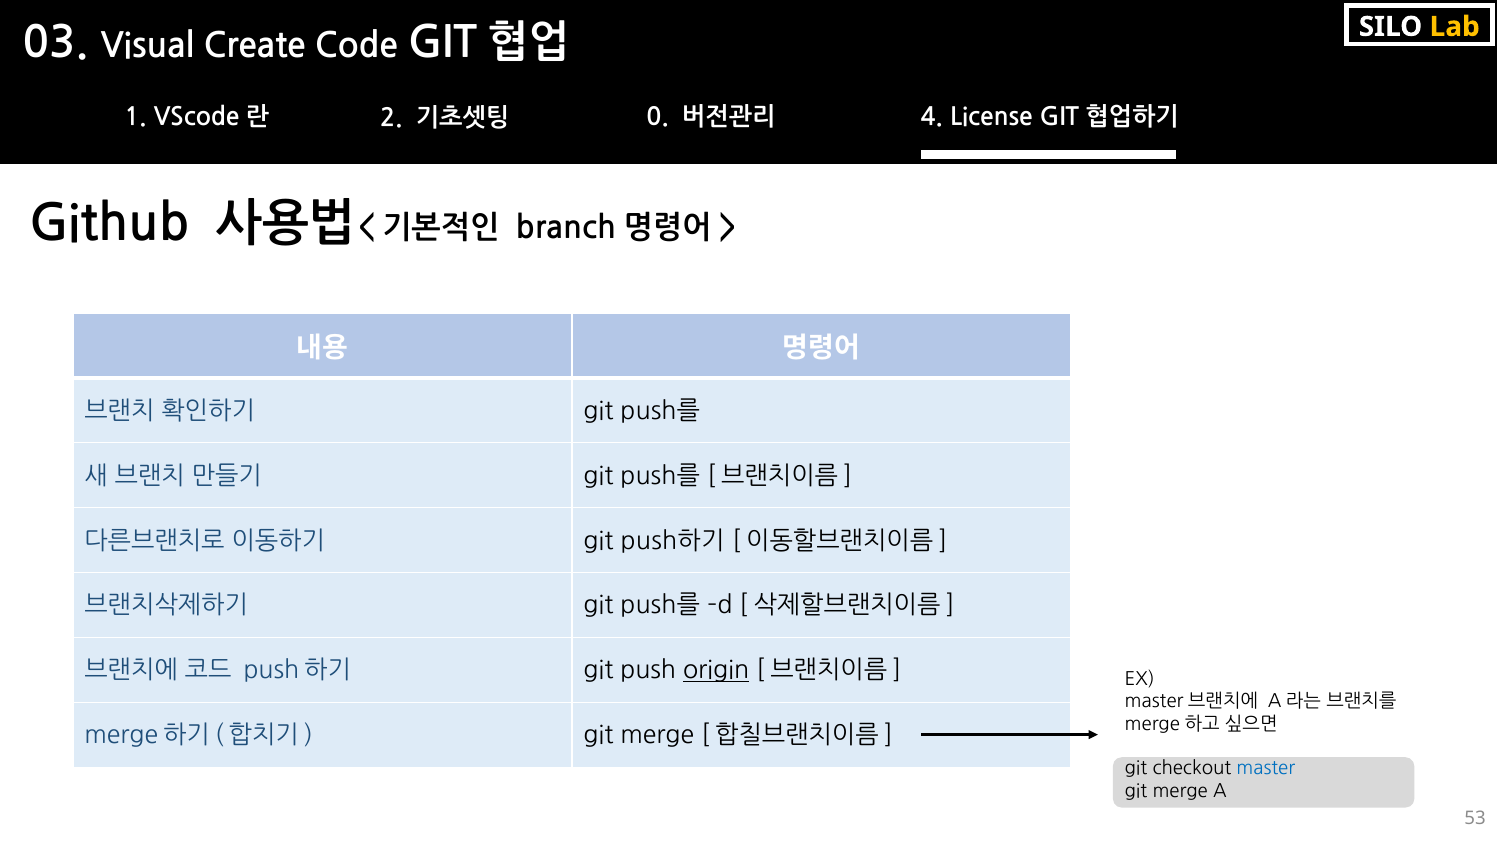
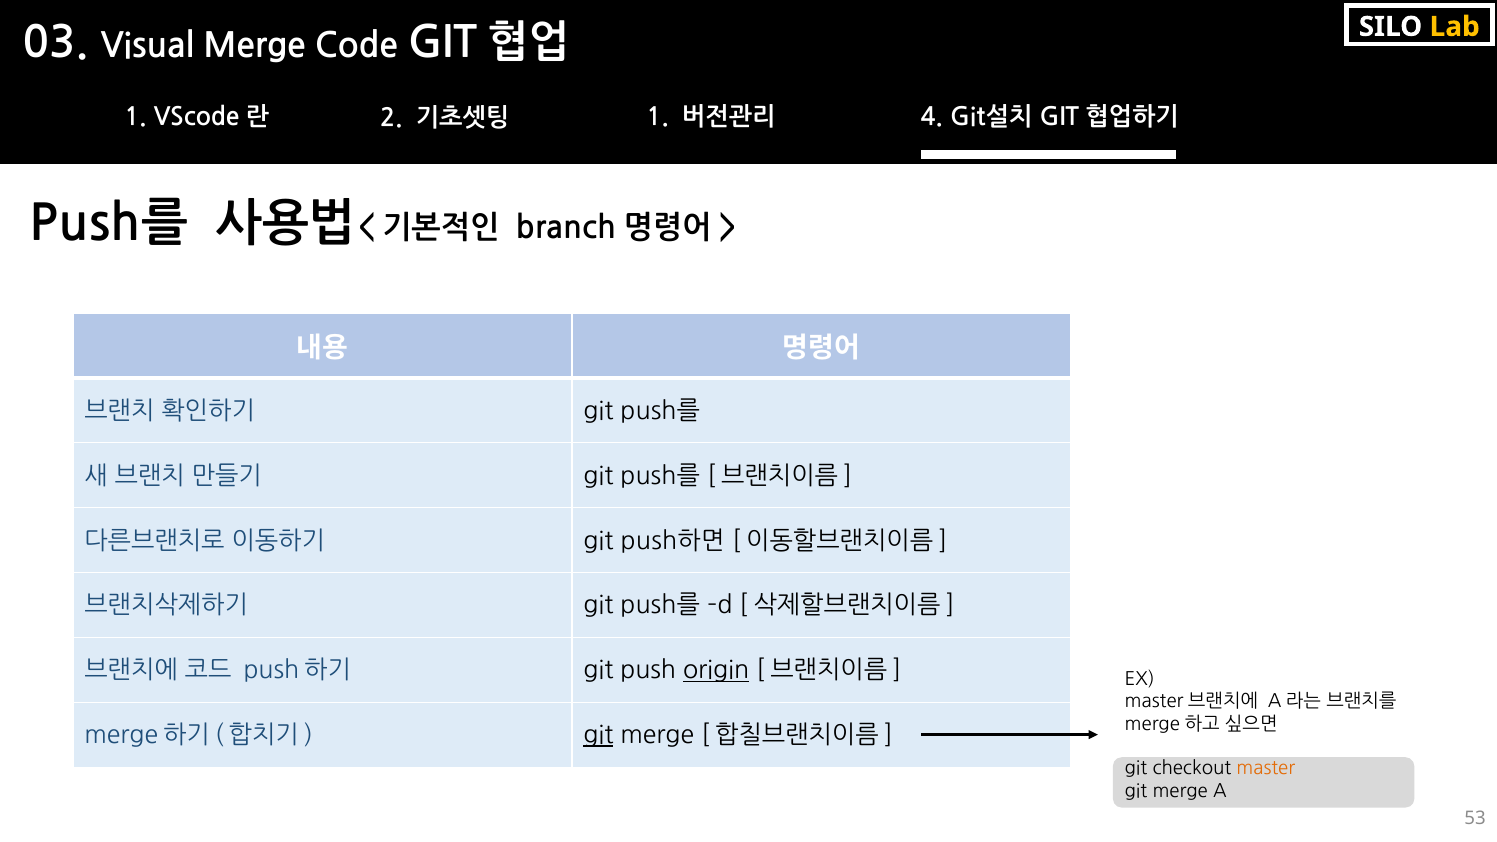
Visual Create: Create -> Merge (255, 47)
License: License -> Git설치 (991, 117)
0: 0 -> 1 (658, 117)
Github: Github -> Push를 (109, 224)
git push하기: push하기 -> push하면 (673, 541)
git underline: none -> present (598, 735)
master colour: blue -> orange (1266, 769)
